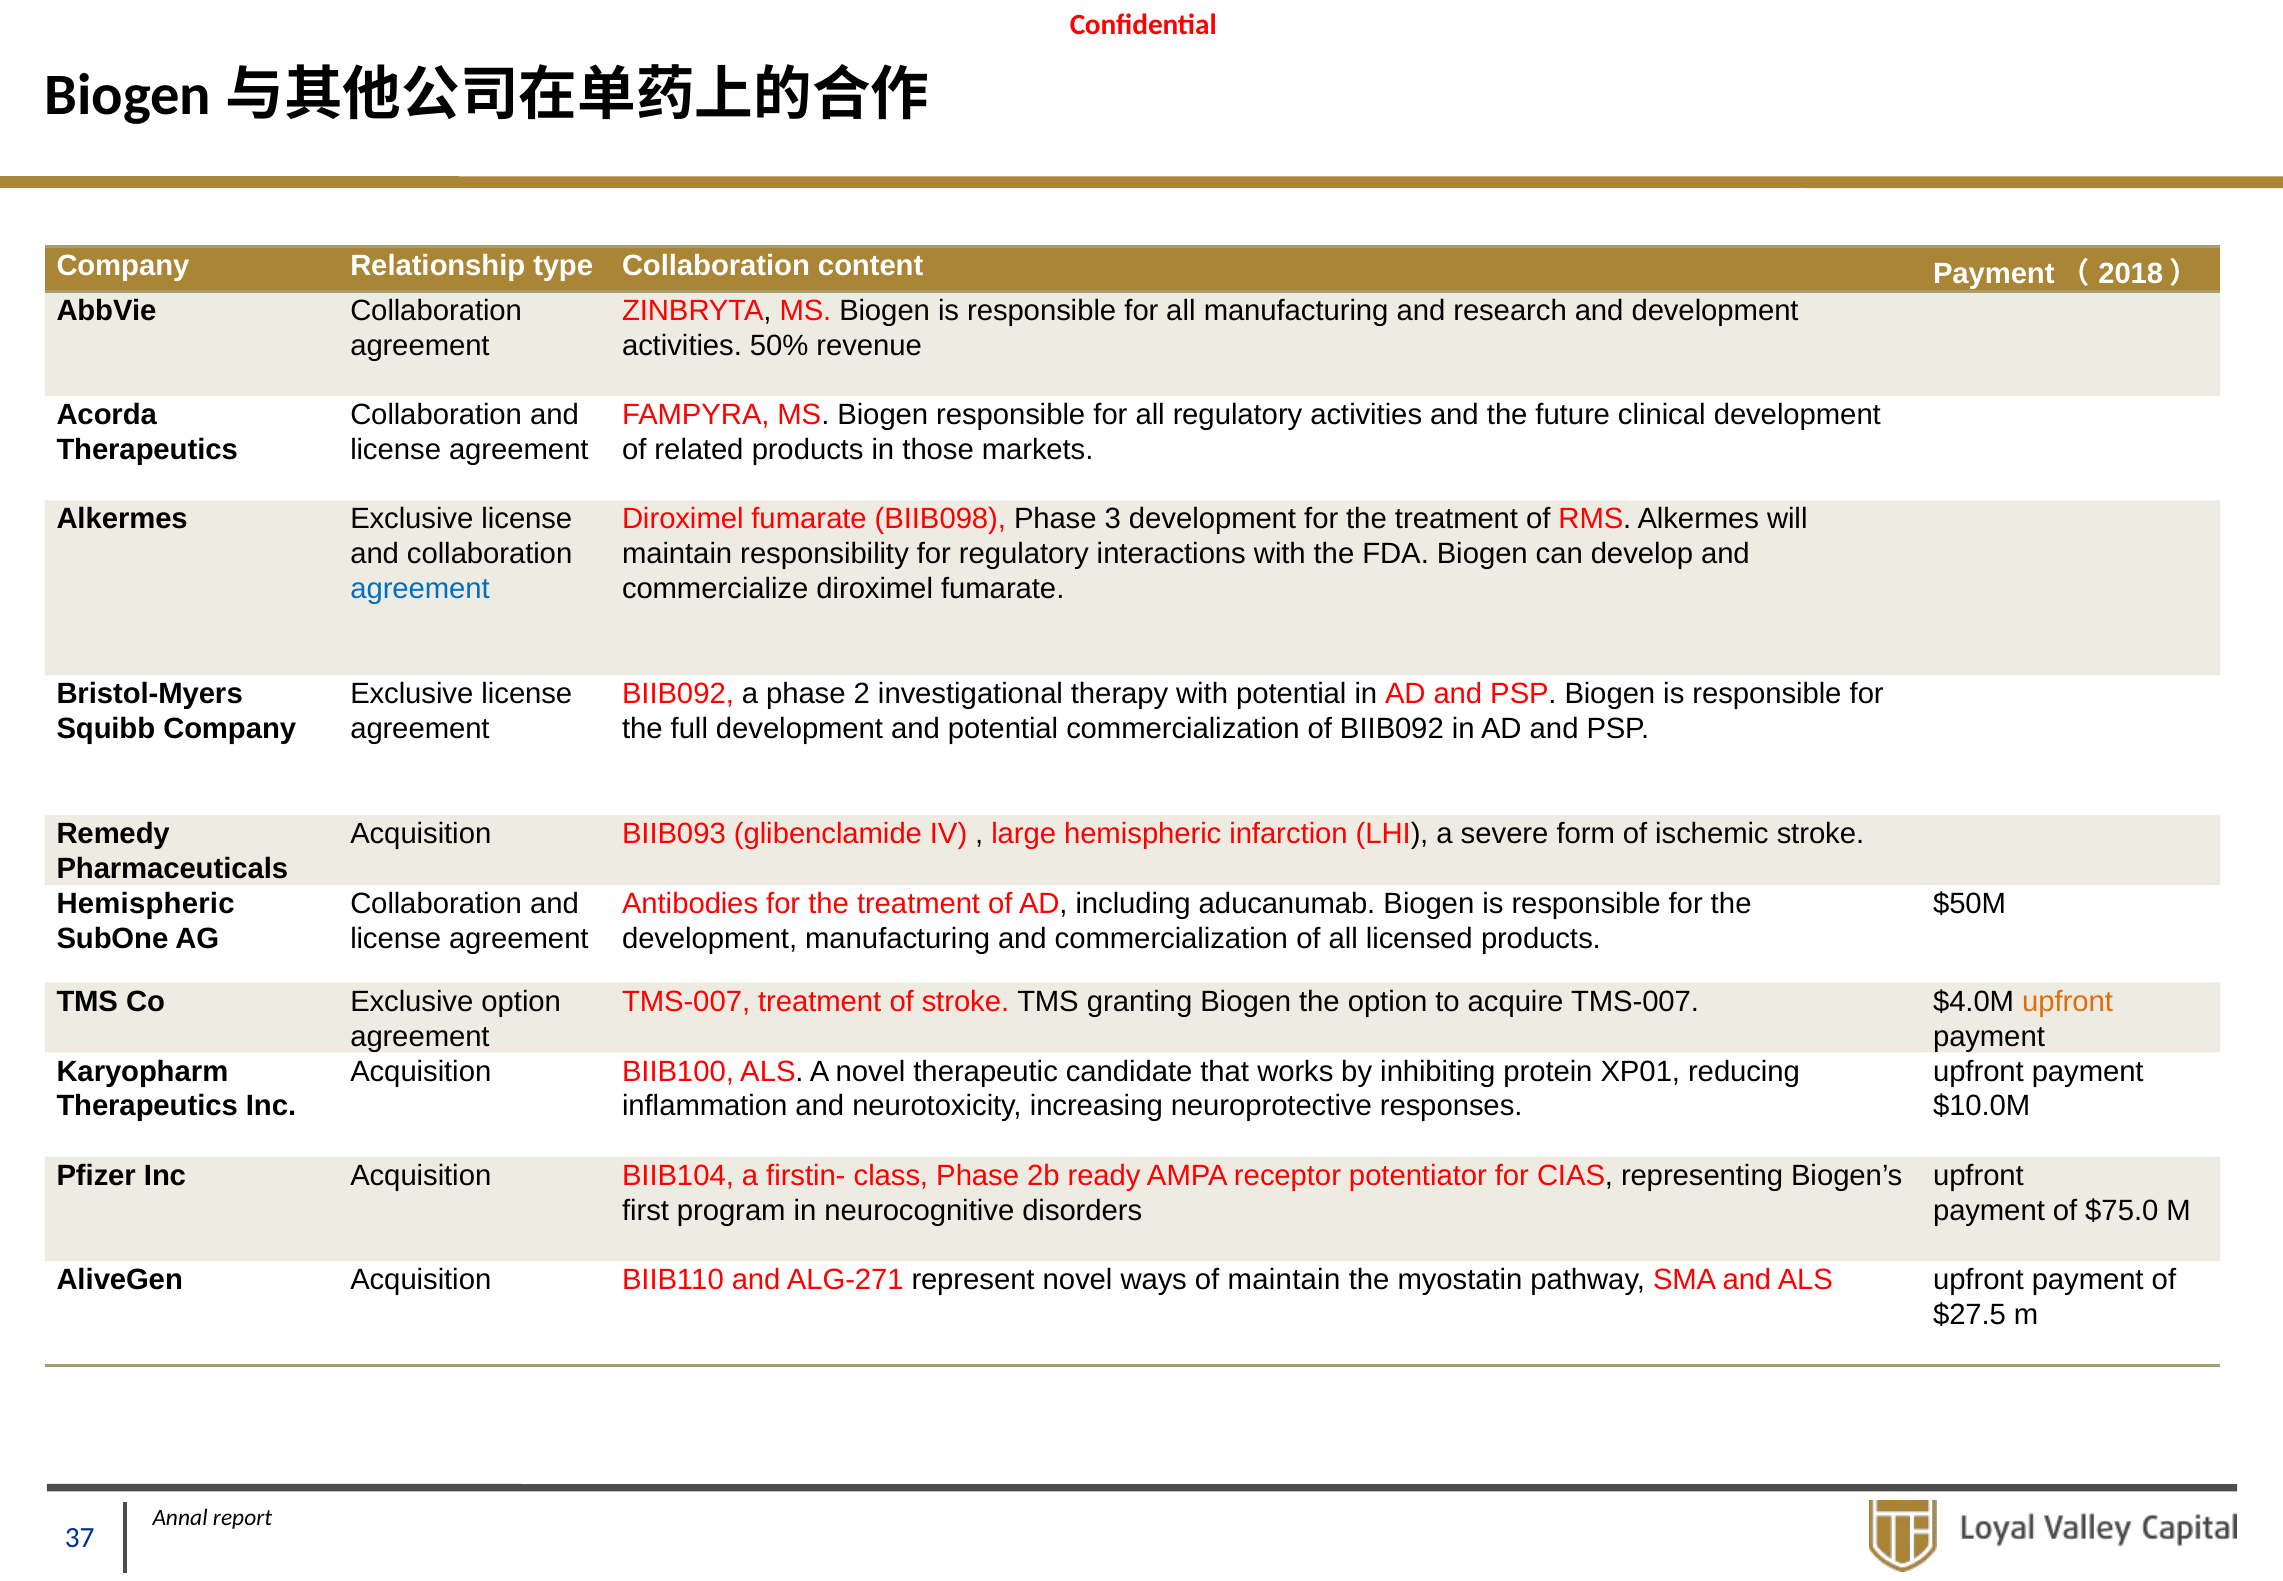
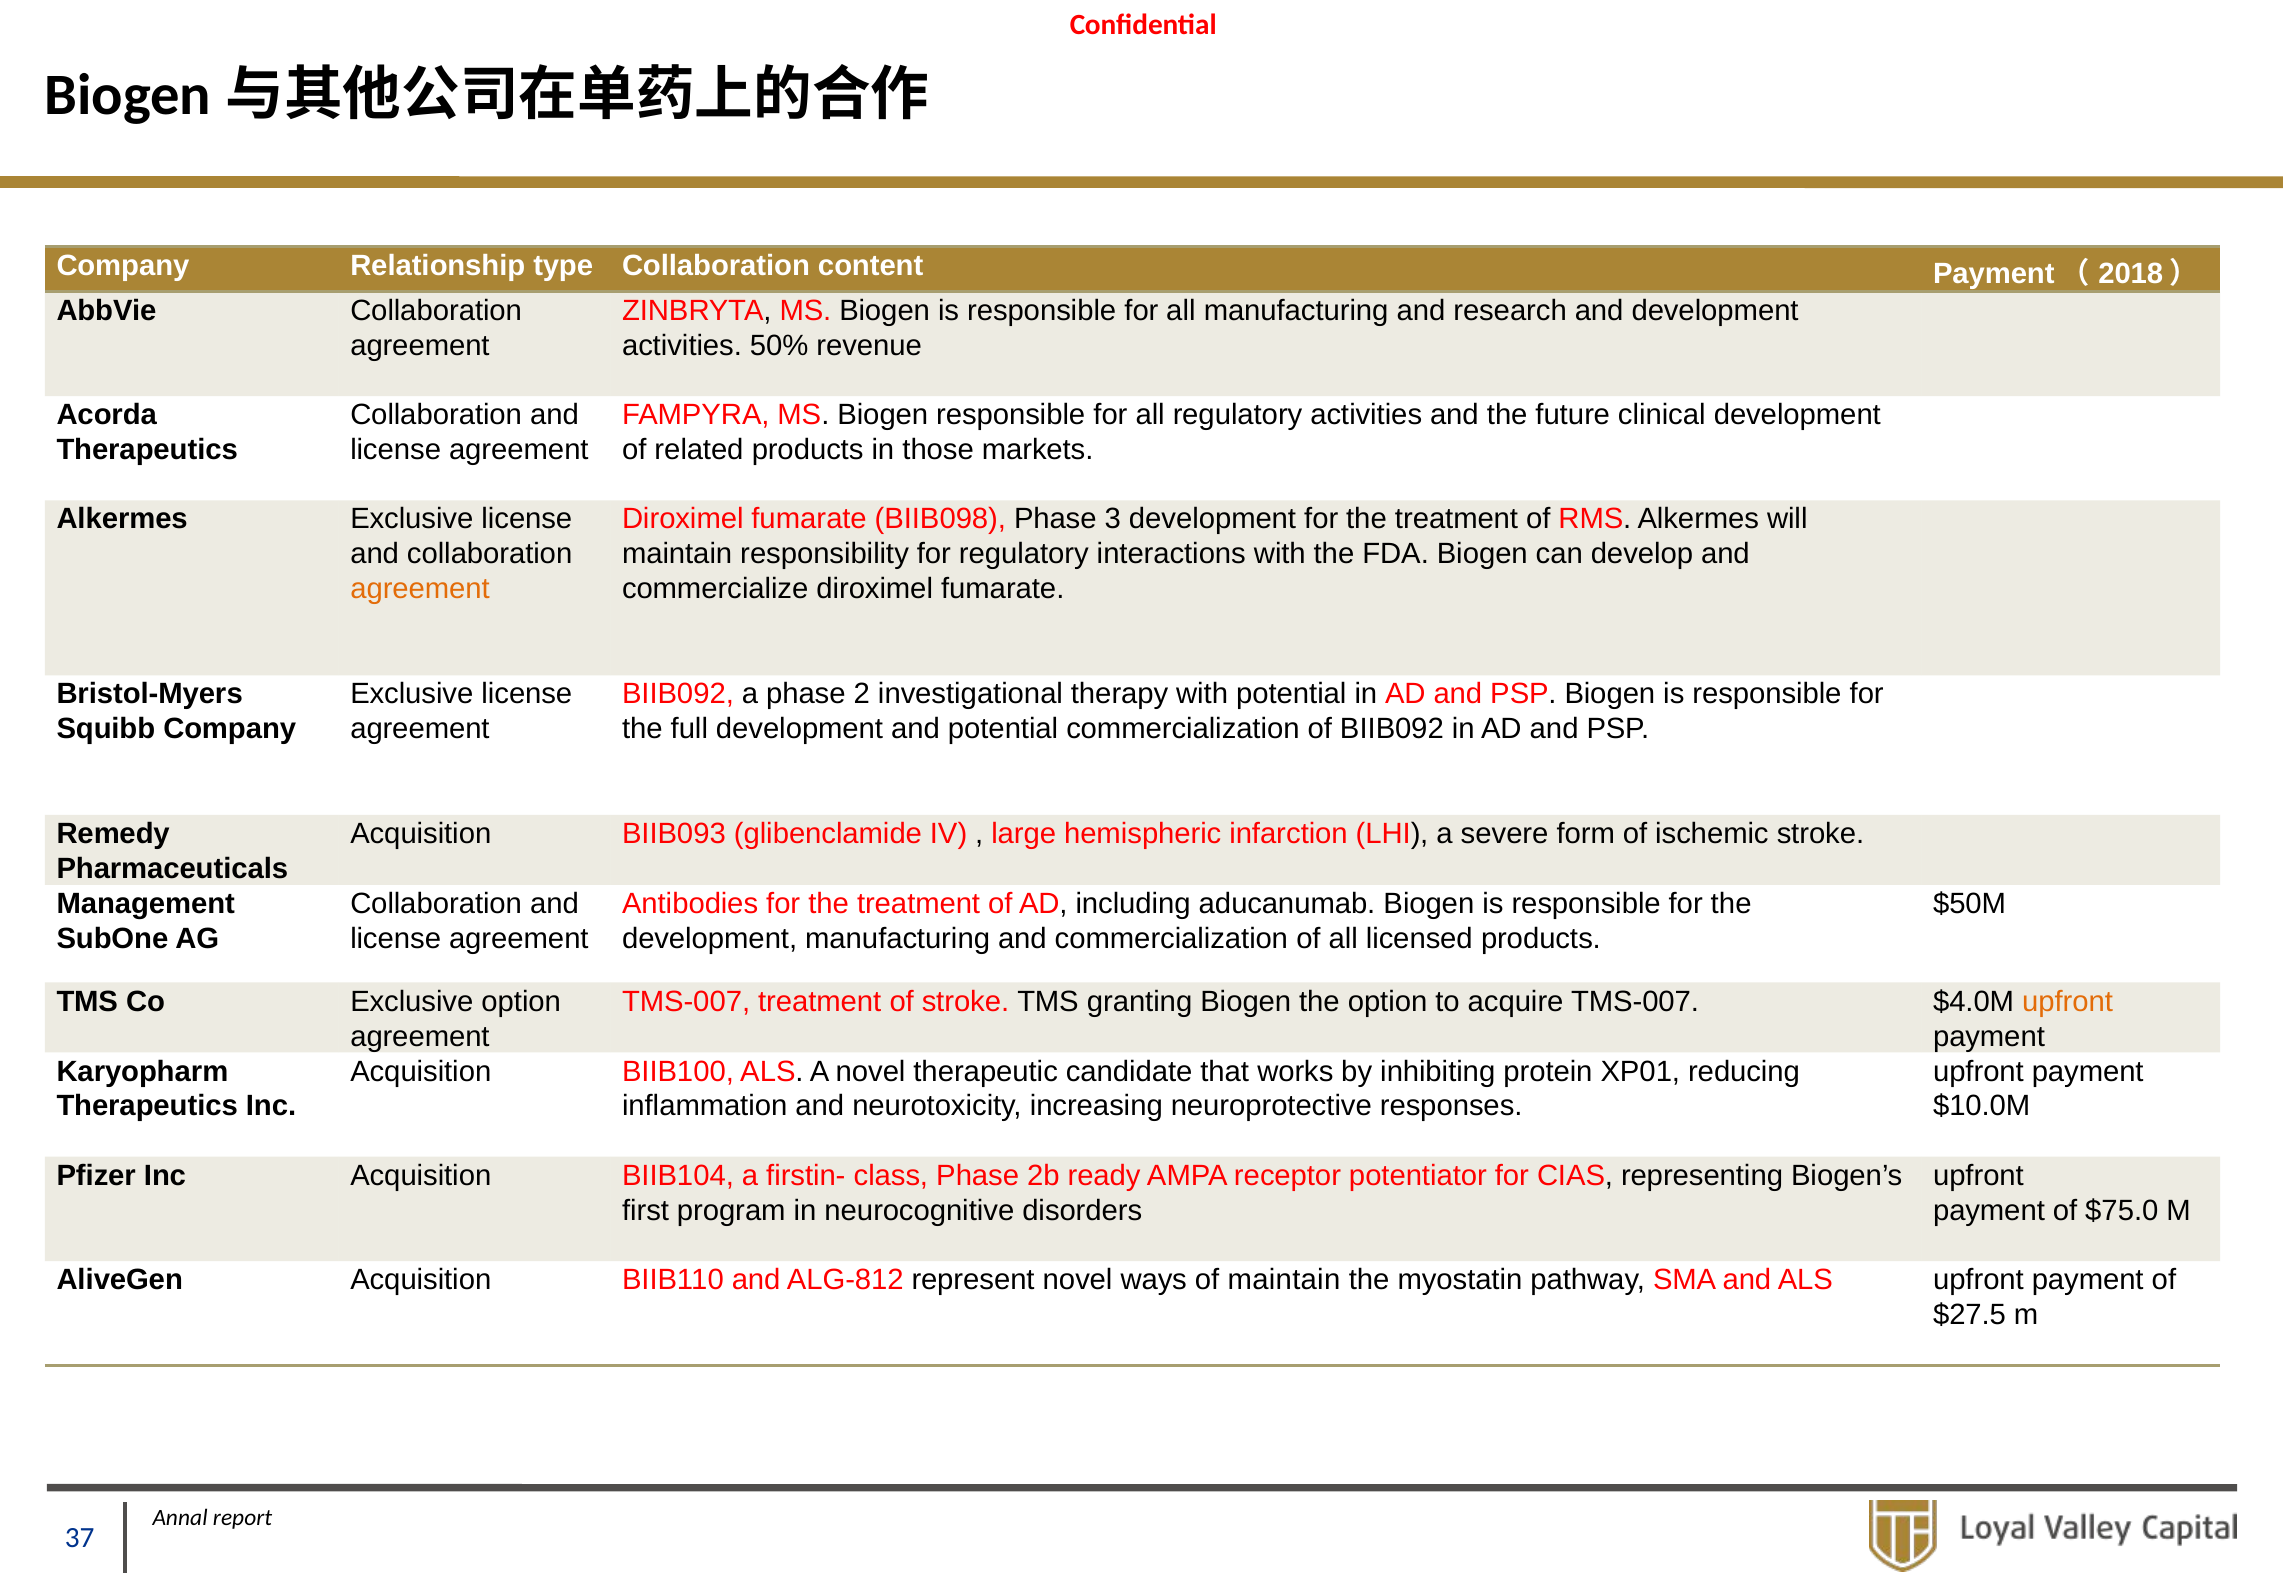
agreement colour: blue -> orange (420, 589)
Hemispheric: Hemispheric -> Management (146, 904)
ALG-271: ALG-271 -> ALG-812 (845, 1280)
